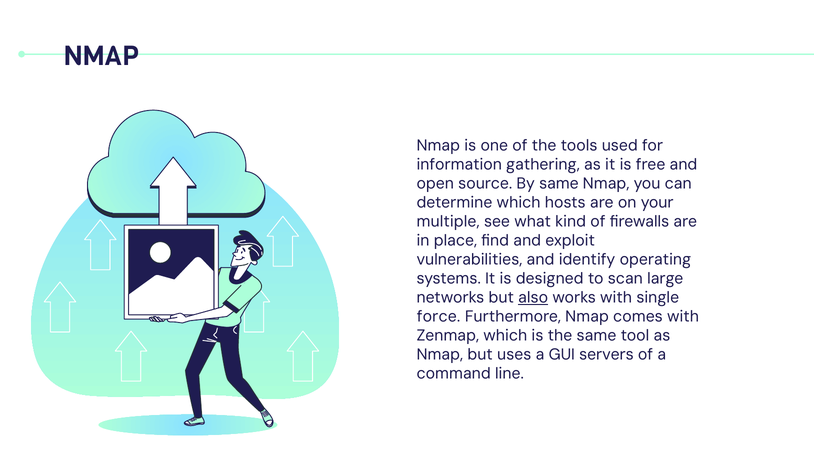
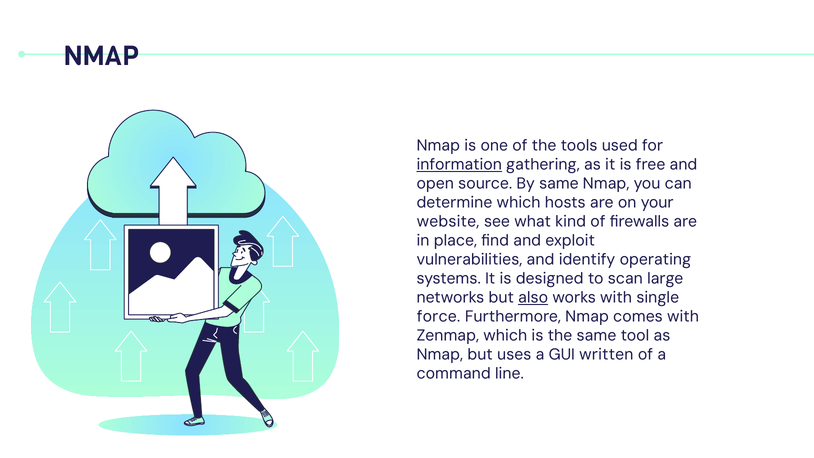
information underline: none -> present (459, 164)
multiple: multiple -> website (448, 222)
servers: servers -> written (606, 355)
